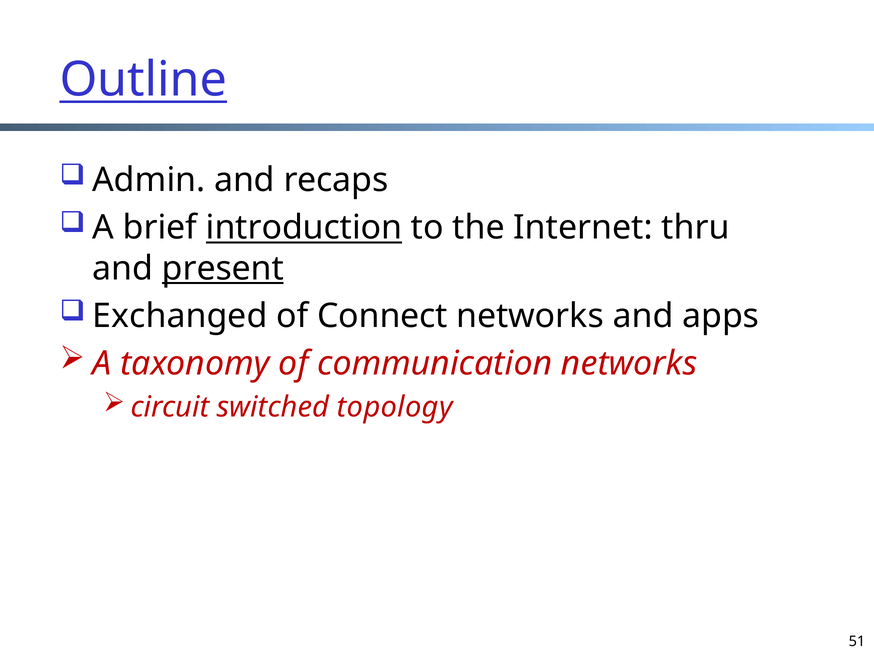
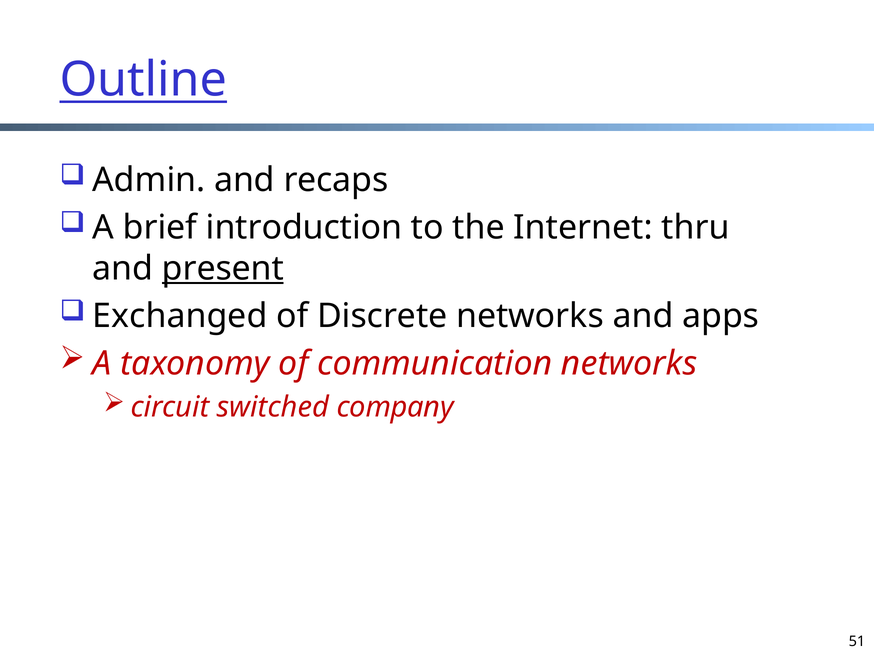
introduction underline: present -> none (304, 228)
Connect: Connect -> Discrete (382, 316)
topology: topology -> company (395, 407)
